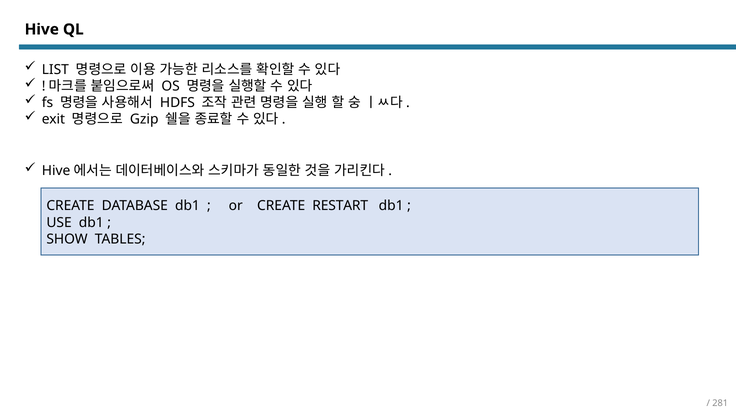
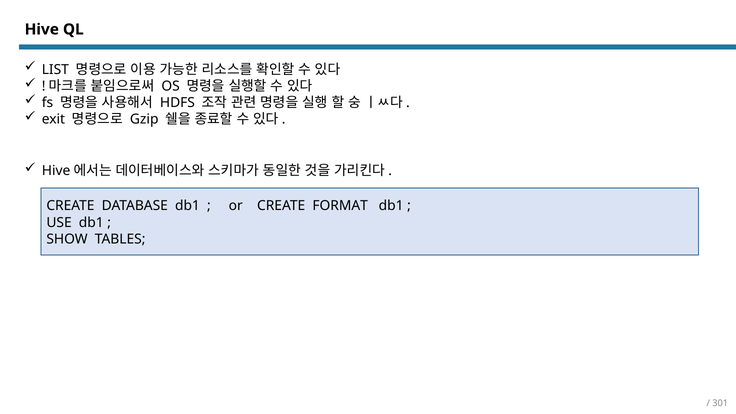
RESTART: RESTART -> FORMAT (340, 206)
281: 281 -> 301 (720, 403)
